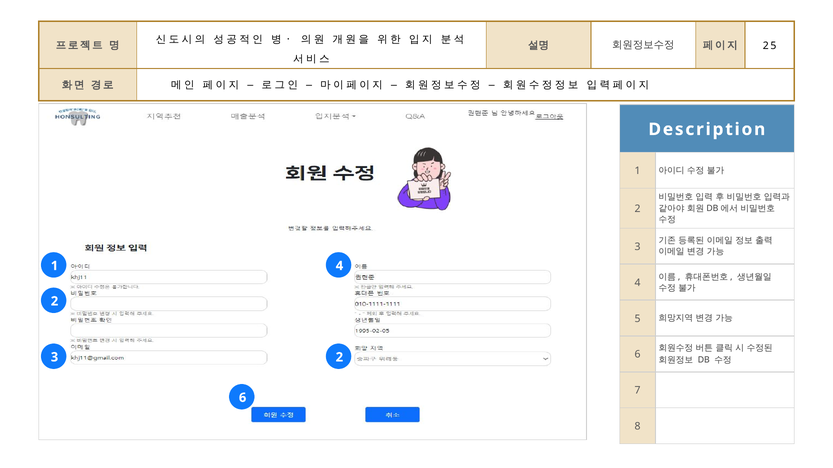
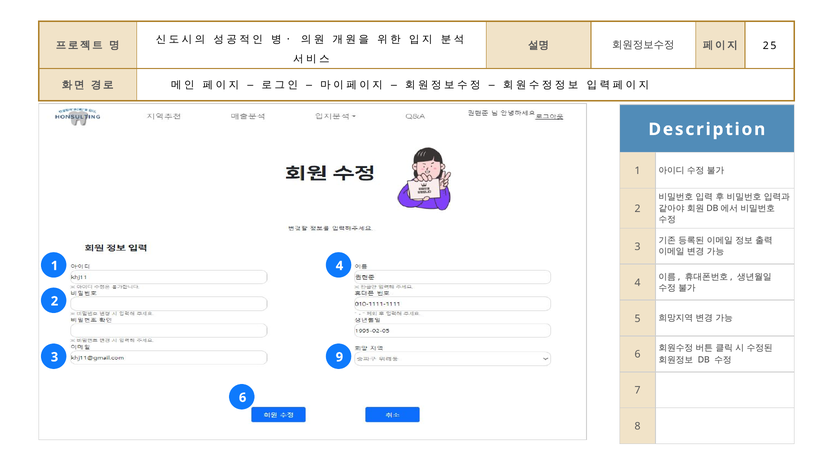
3 2: 2 -> 9 (339, 358)
